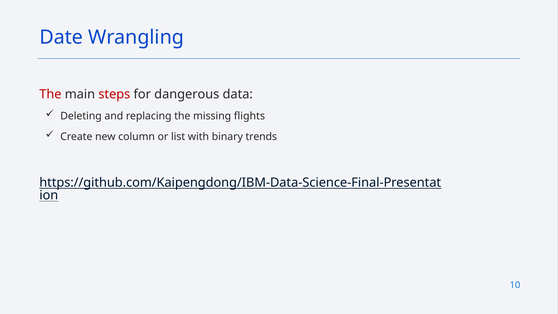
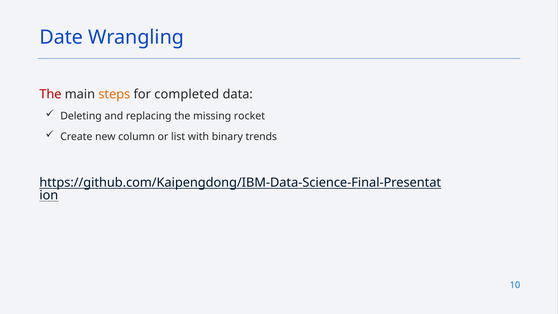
steps colour: red -> orange (114, 94)
dangerous: dangerous -> completed (187, 94)
flights: flights -> rocket (249, 116)
